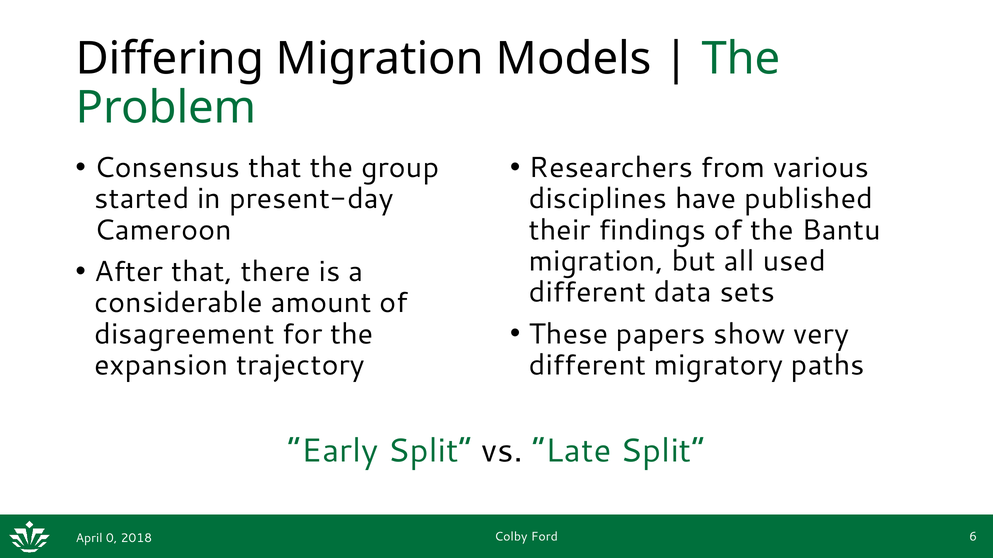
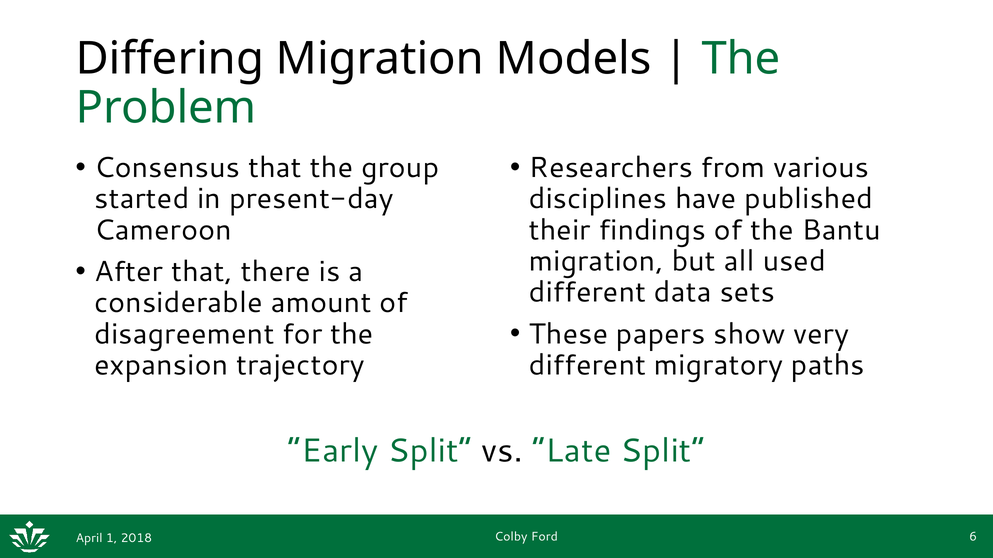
0: 0 -> 1 (112, 539)
